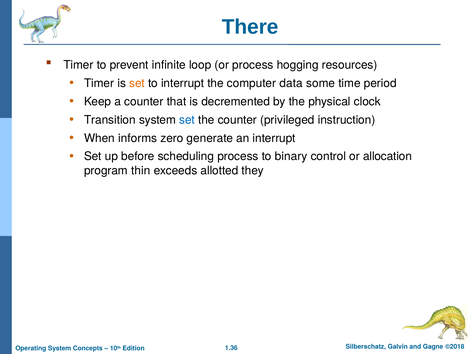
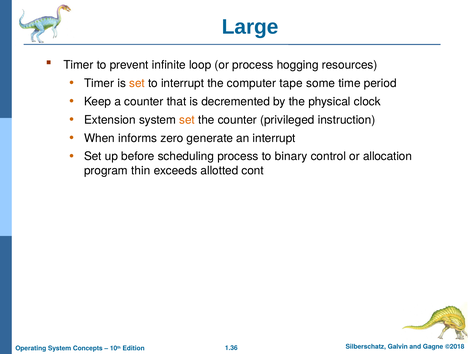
There: There -> Large (250, 27)
data: data -> tape (291, 83)
Transition: Transition -> Extension (110, 120)
set colour: blue -> orange (187, 120)
they: they -> cont (253, 171)
